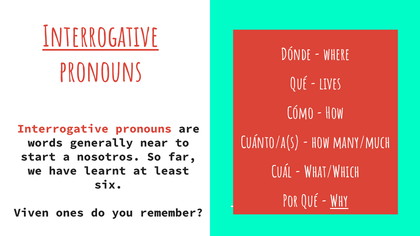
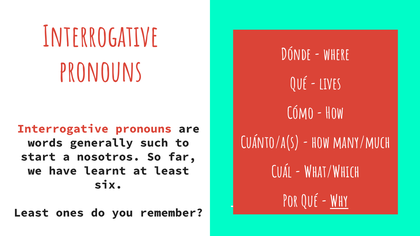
Interrogative underline: present -> none (101, 37)
near: near -> such (154, 143)
Viven: Viven -> Least (31, 213)
